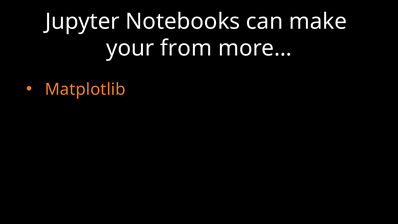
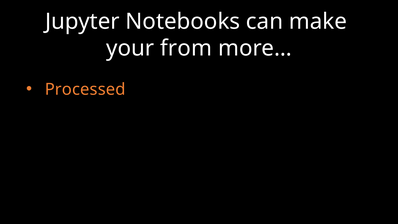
Matplotlib: Matplotlib -> Processed (85, 89)
